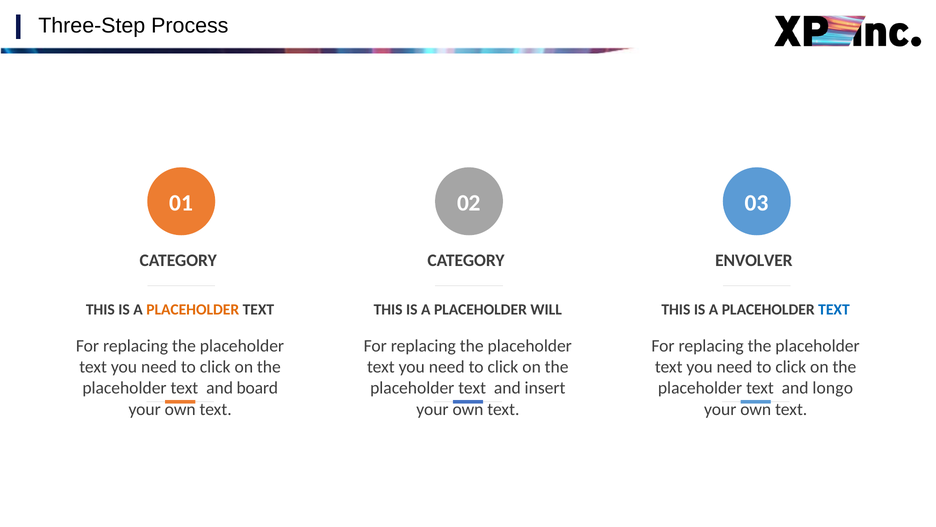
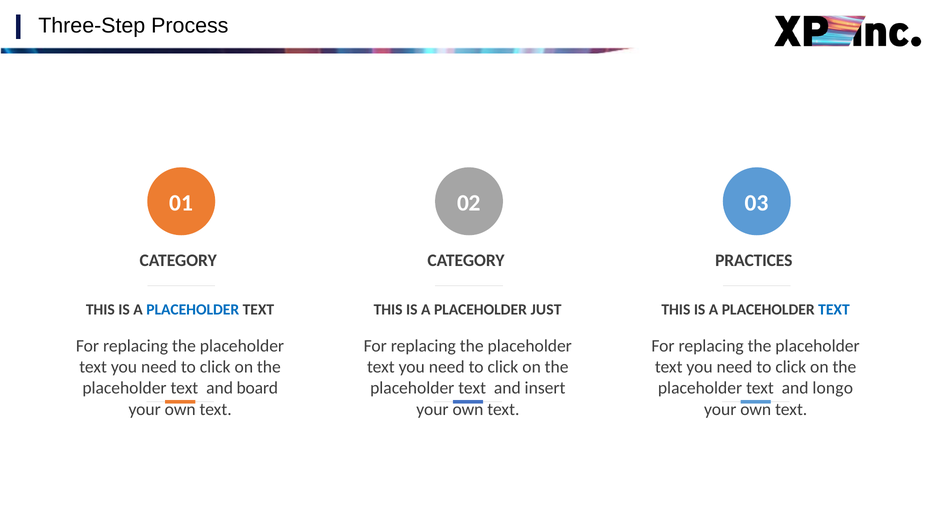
ENVOLVER: ENVOLVER -> PRACTICES (754, 260)
PLACEHOLDER colour: orange -> blue (193, 309)
WILL: WILL -> JUST (546, 309)
